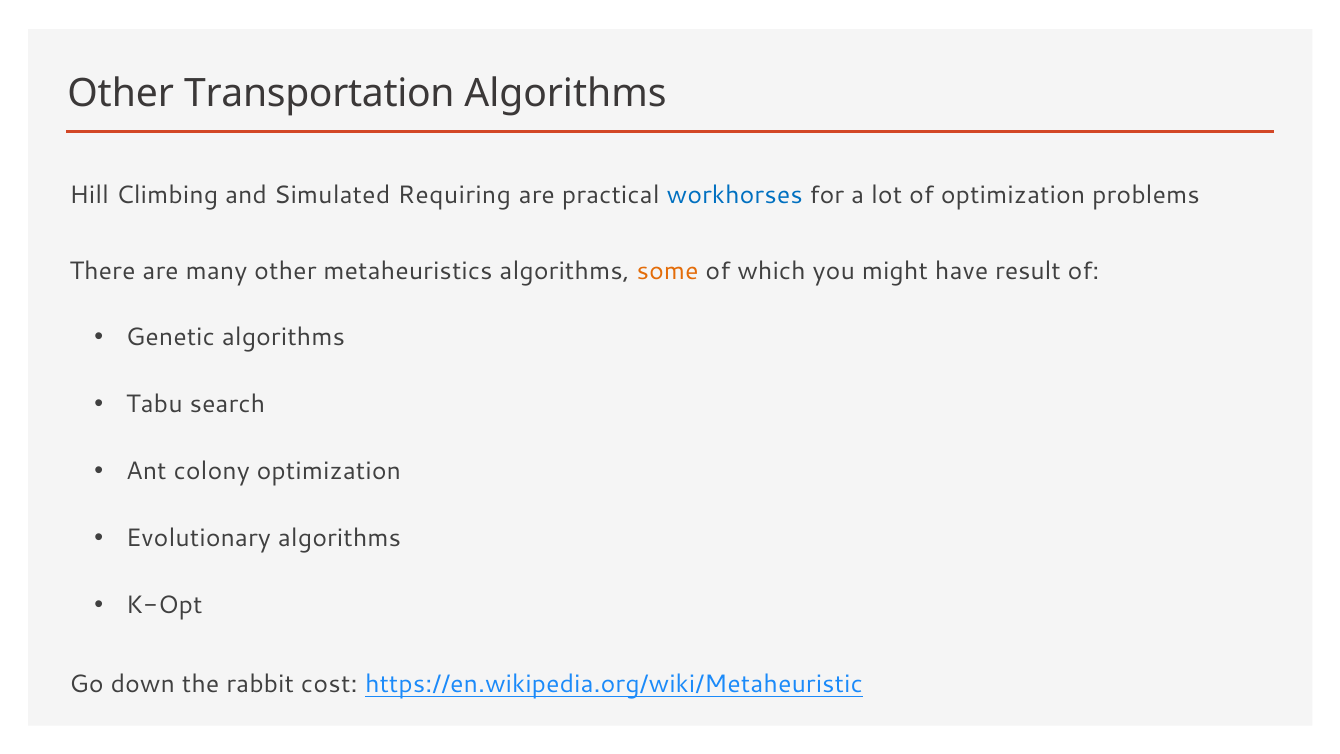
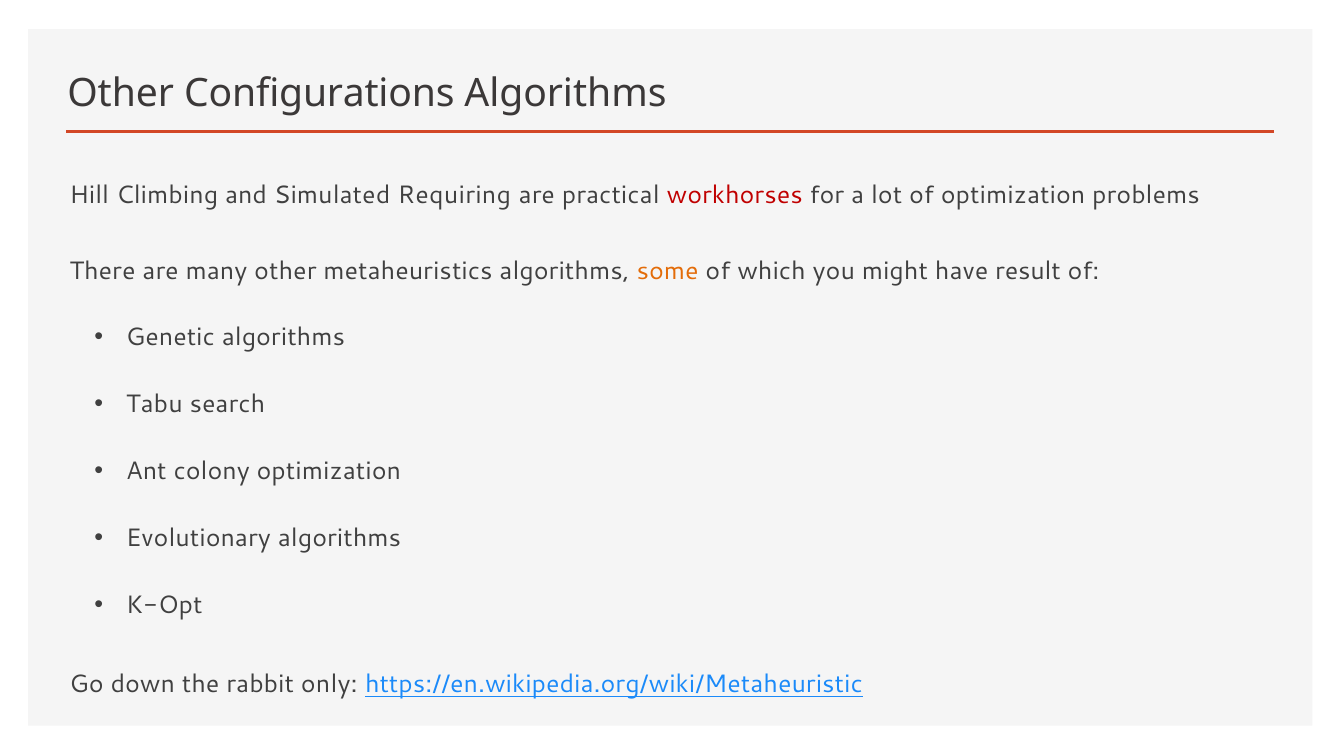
Transportation: Transportation -> Configurations (319, 94)
workhorses colour: blue -> red (735, 195)
cost: cost -> only (329, 684)
